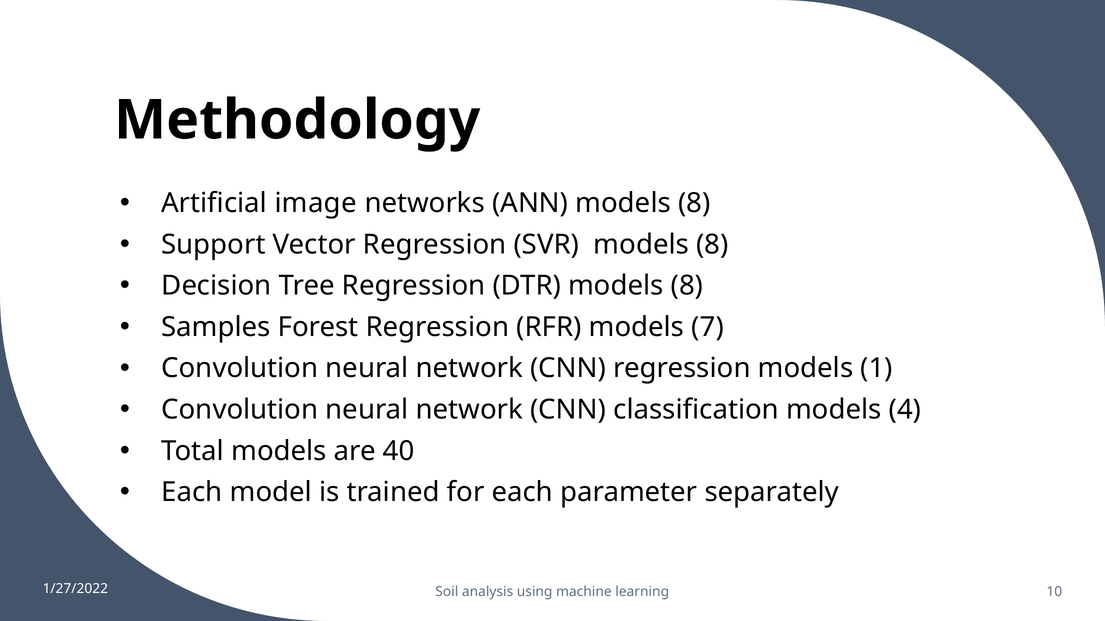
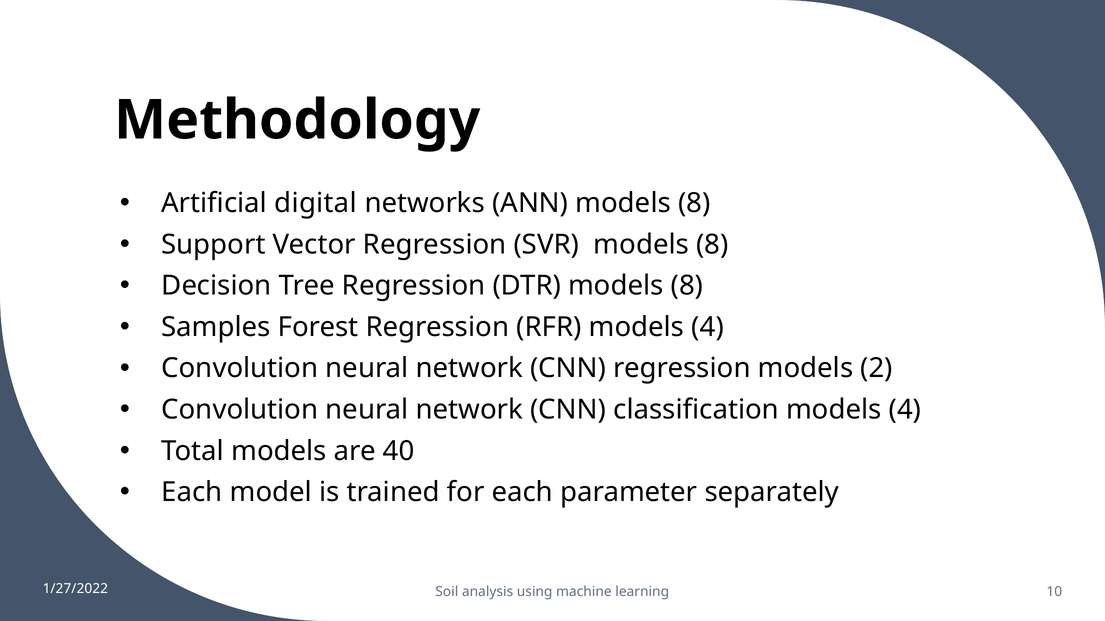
image: image -> digital (316, 203)
RFR models 7: 7 -> 4 (708, 327)
1: 1 -> 2 (877, 369)
